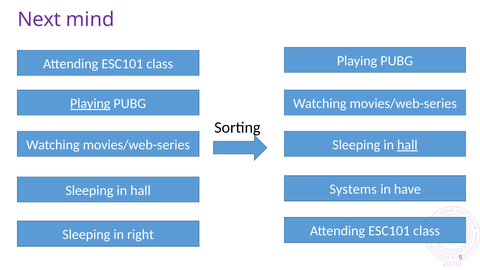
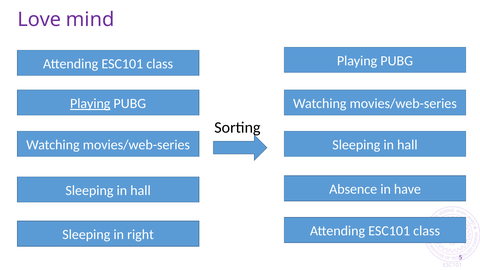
Next: Next -> Love (39, 20)
hall underline: present -> none (407, 145)
Systems: Systems -> Absence (353, 189)
